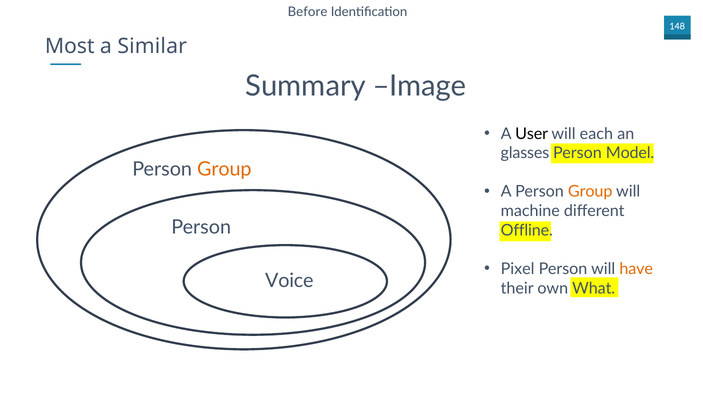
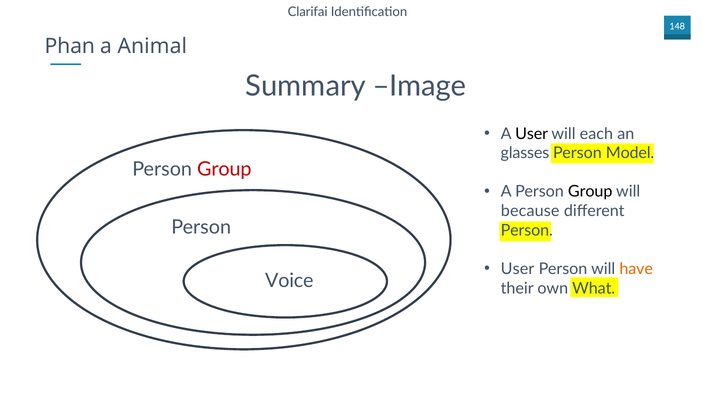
Before: Before -> Clarifai (308, 12)
Most: Most -> Phan (70, 46)
Similar: Similar -> Animal (152, 46)
Group colour: orange -> red (224, 170)
Group colour: orange -> black (590, 192)
machine: machine -> because (530, 211)
Offline: Offline -> Person (527, 231)
Pixel: Pixel -> User (518, 269)
